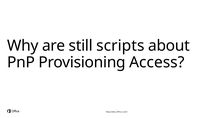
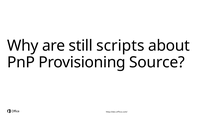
Access: Access -> Source (157, 62)
